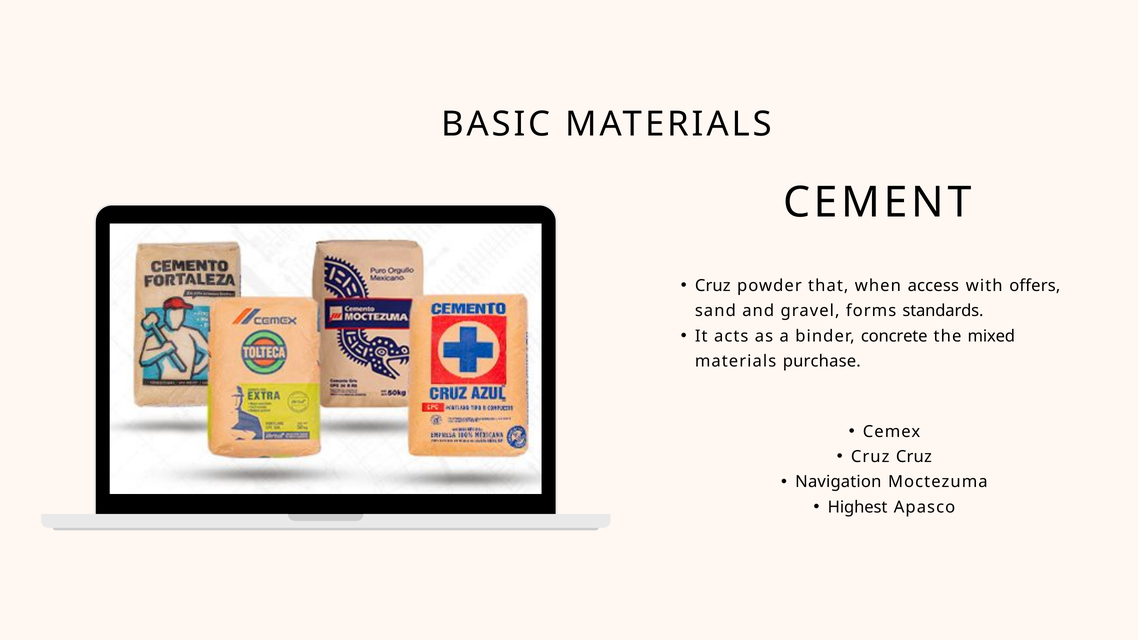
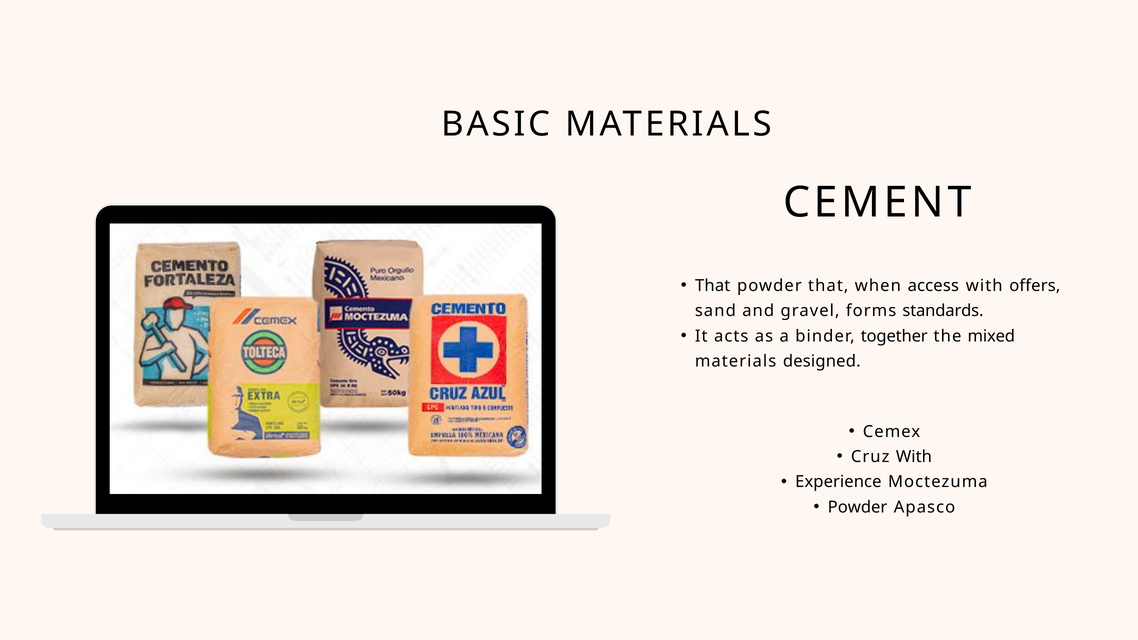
Cruz: Cruz -> That (713, 286)
concrete: concrete -> together (894, 336)
purchase: purchase -> designed (822, 361)
Cruz Cruz: Cruz -> With (914, 457)
Navigation: Navigation -> Experience (838, 482)
Highest: Highest -> Powder (858, 507)
